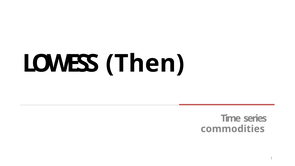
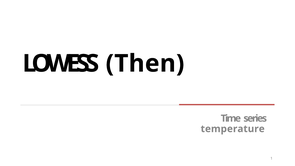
commodities: commodities -> temperature (233, 129)
